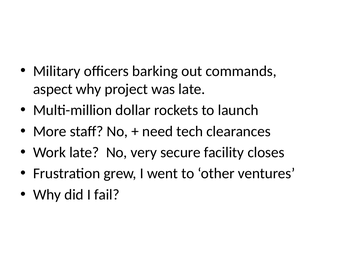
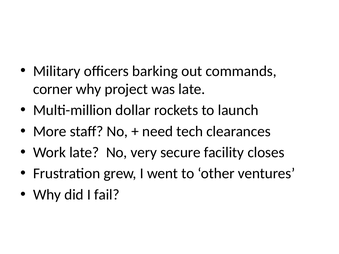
aspect: aspect -> corner (53, 89)
